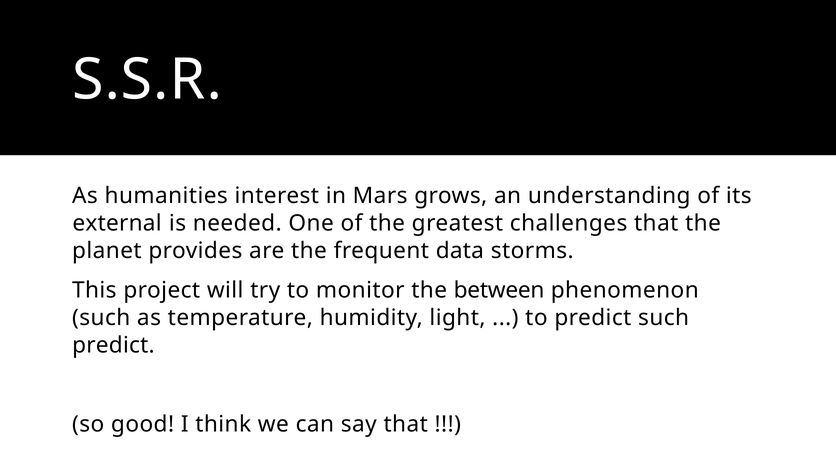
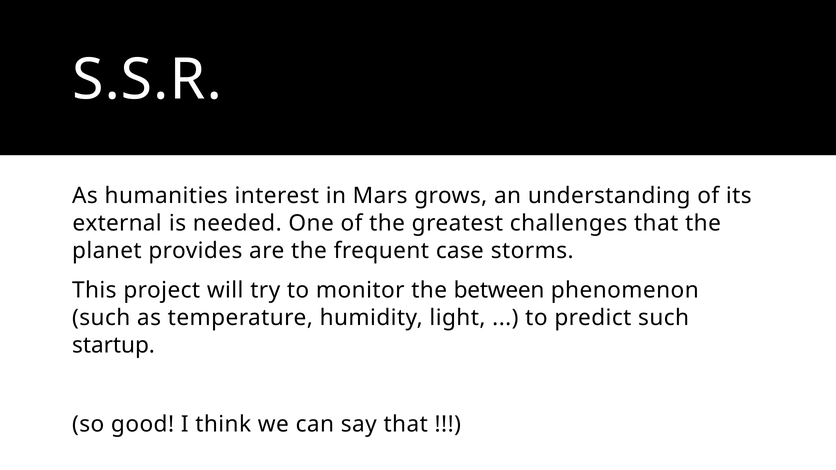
data: data -> case (460, 251)
predict: predict -> startup (114, 345)
